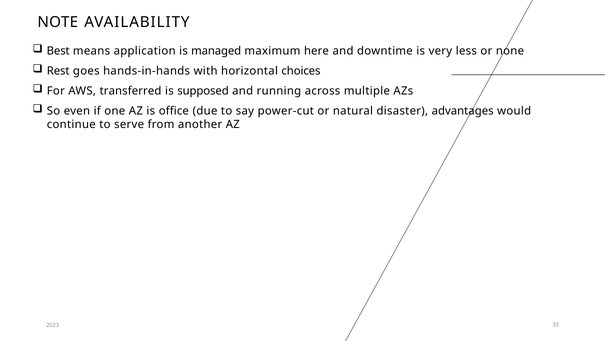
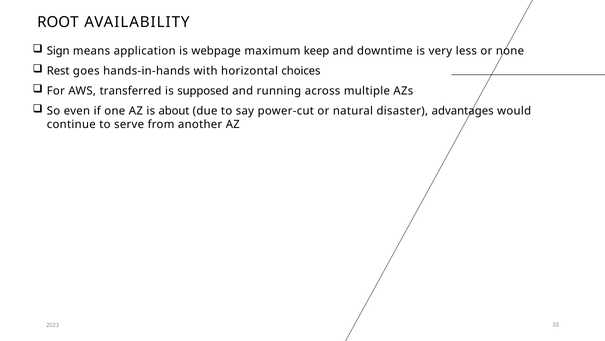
NOTE: NOTE -> ROOT (58, 22)
Best: Best -> Sign (58, 51)
managed: managed -> webpage (216, 51)
here: here -> keep (317, 51)
office: office -> about (174, 111)
